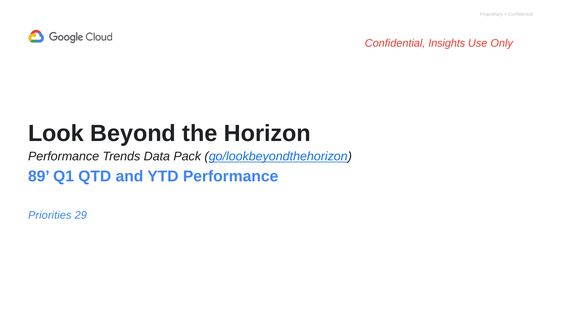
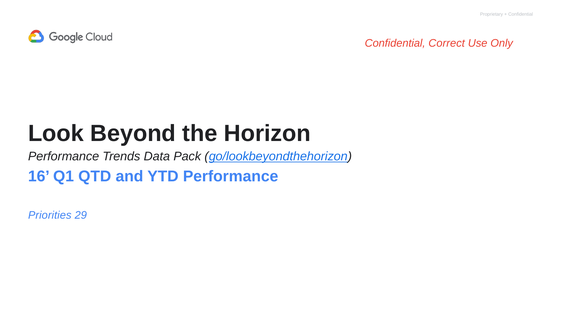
Insights: Insights -> Correct (447, 43)
89: 89 -> 16 (39, 176)
